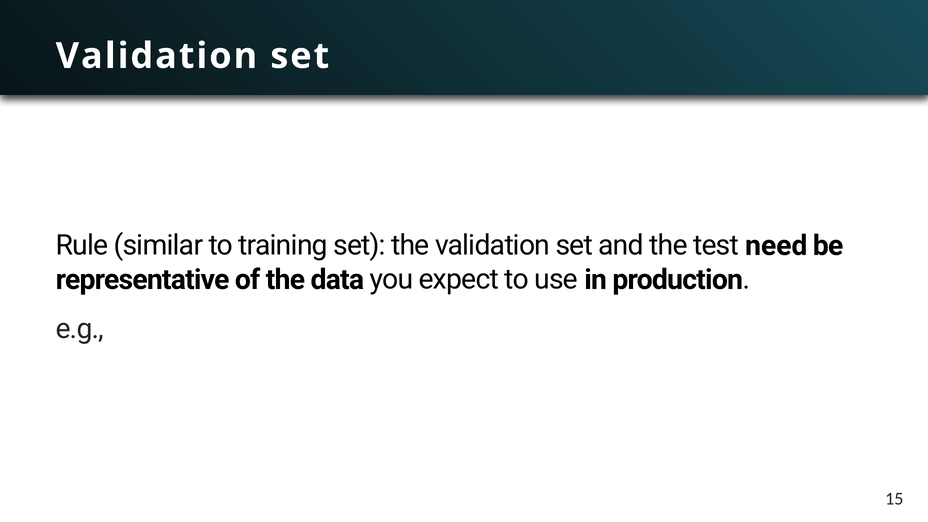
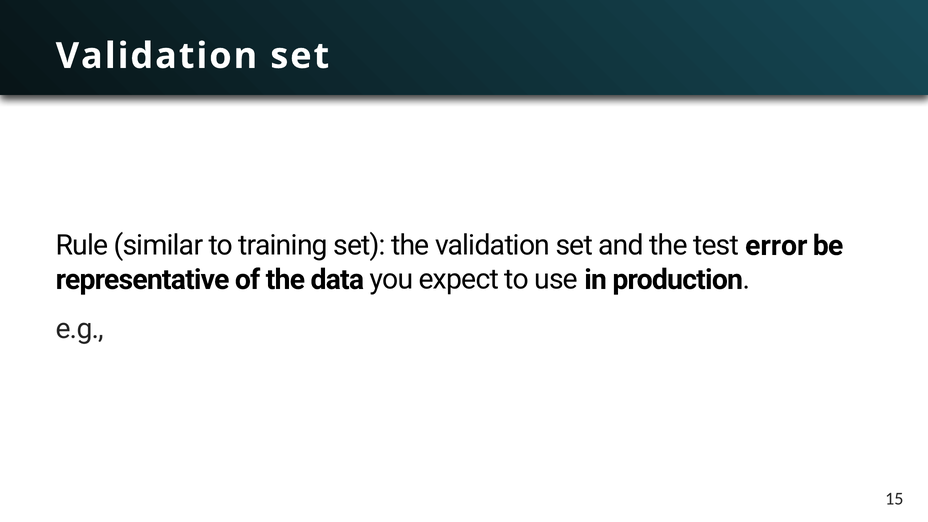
need: need -> error (776, 246)
